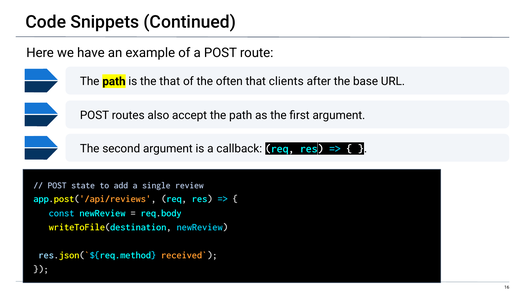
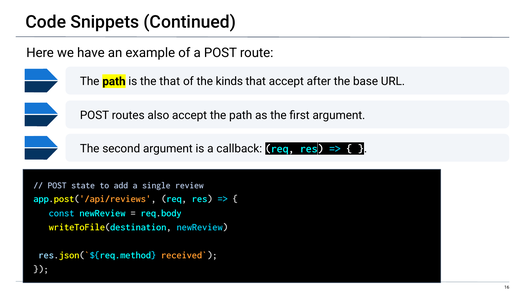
often: often -> kinds (229, 81)
that clients: clients -> accept (286, 81)
